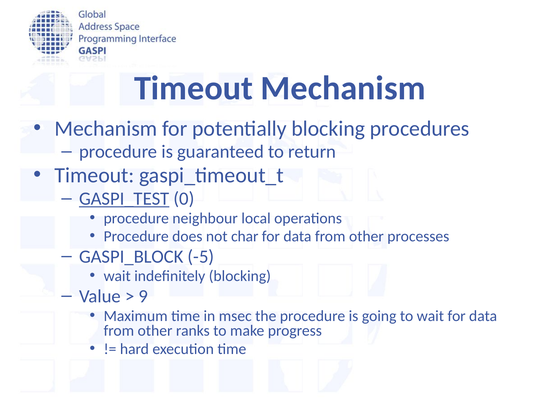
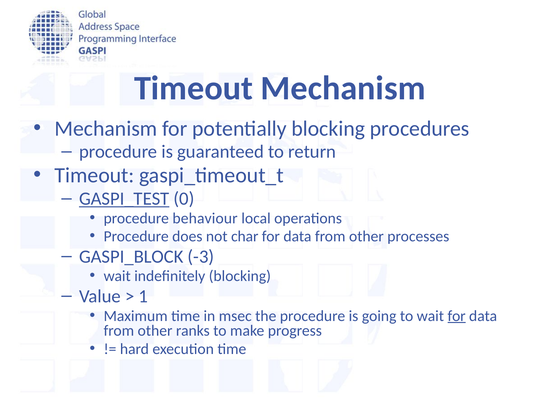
neighbour: neighbour -> behaviour (205, 218)
-5: -5 -> -3 (201, 257)
9: 9 -> 1 (143, 296)
for underline: none -> present (457, 316)
